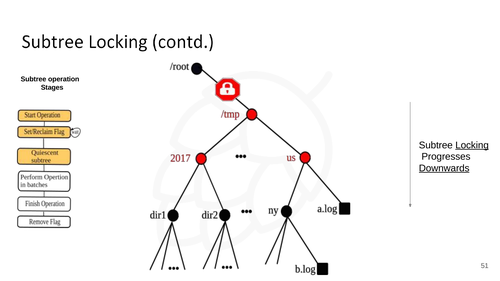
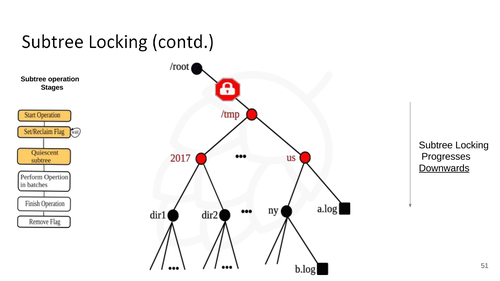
Locking underline: present -> none (472, 145)
